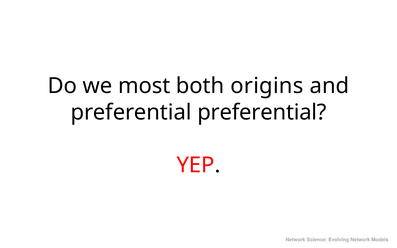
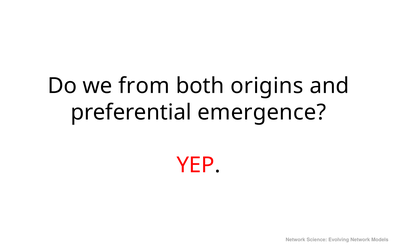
most: most -> from (144, 86)
preferential preferential: preferential -> emergence (262, 112)
